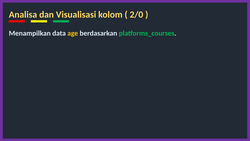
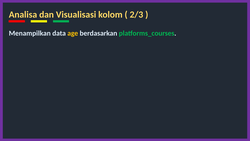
2/0: 2/0 -> 2/3 (136, 14)
